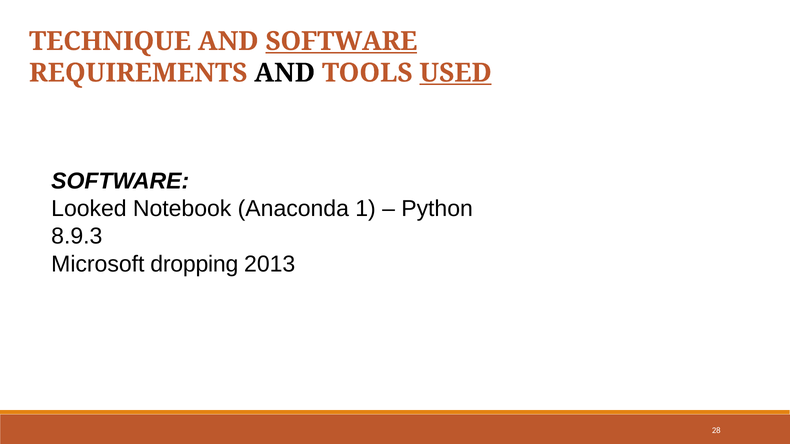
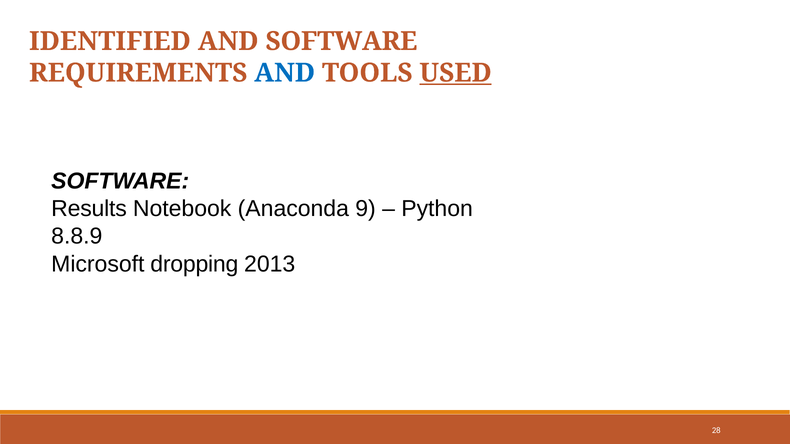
TECHNIQUE: TECHNIQUE -> IDENTIFIED (110, 41)
SOFTWARE underline: present -> none (341, 41)
AND colour: black -> blue (285, 73)
Looked: Looked -> Results (89, 209)
1: 1 -> 9 (366, 209)
8.9.3: 8.9.3 -> 8.8.9 (77, 236)
